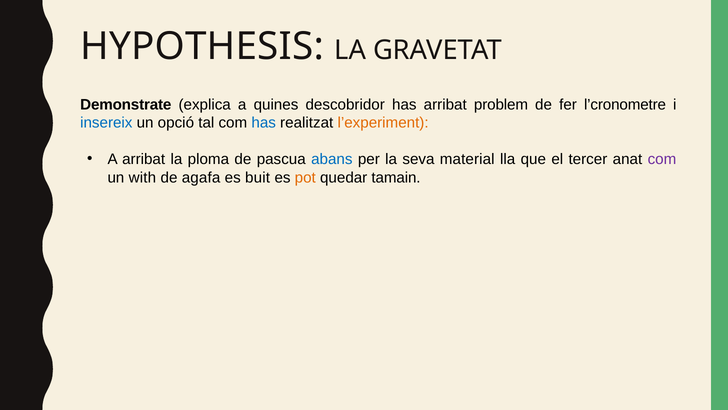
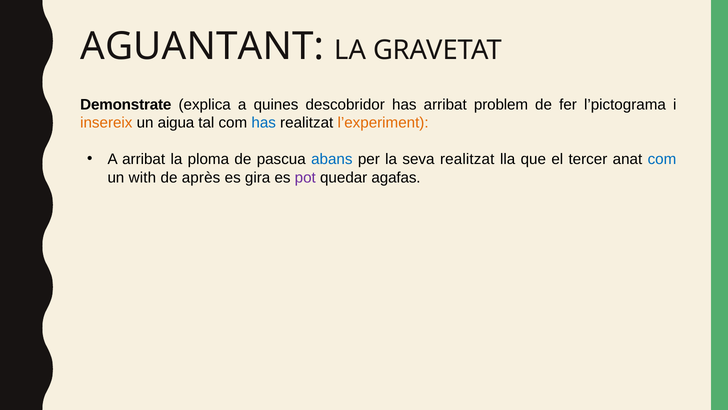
HYPOTHESIS: HYPOTHESIS -> AGUANTANT (202, 46)
l’cronometre: l’cronometre -> l’pictograma (625, 104)
insereix colour: blue -> orange (106, 123)
opció: opció -> aigua (176, 123)
seva material: material -> realitzat (467, 159)
com colour: purple -> blue (662, 159)
agafa: agafa -> après (201, 177)
buit: buit -> gira (258, 177)
pot colour: orange -> purple (305, 177)
tamain: tamain -> agafas (396, 177)
